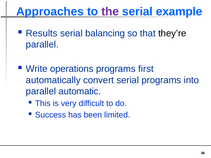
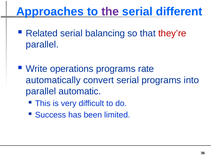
example: example -> different (179, 12)
Results: Results -> Related (42, 33)
they’re colour: black -> red (172, 33)
first: first -> rate (146, 69)
